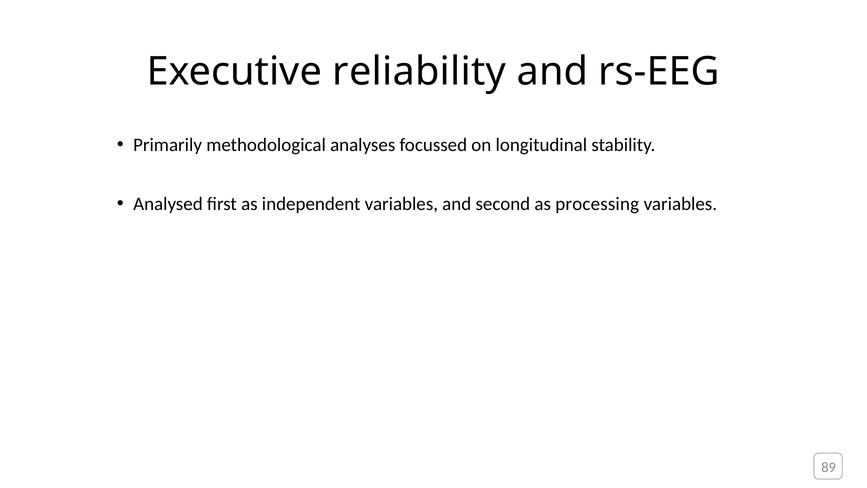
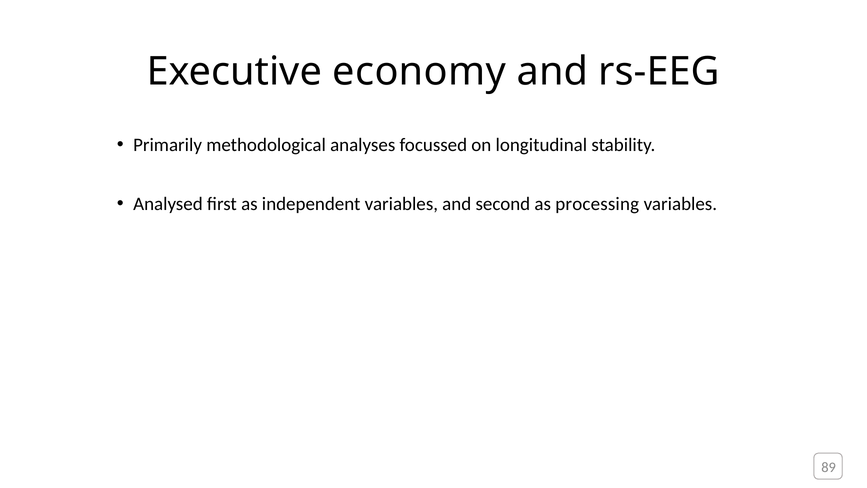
reliability: reliability -> economy (419, 72)
